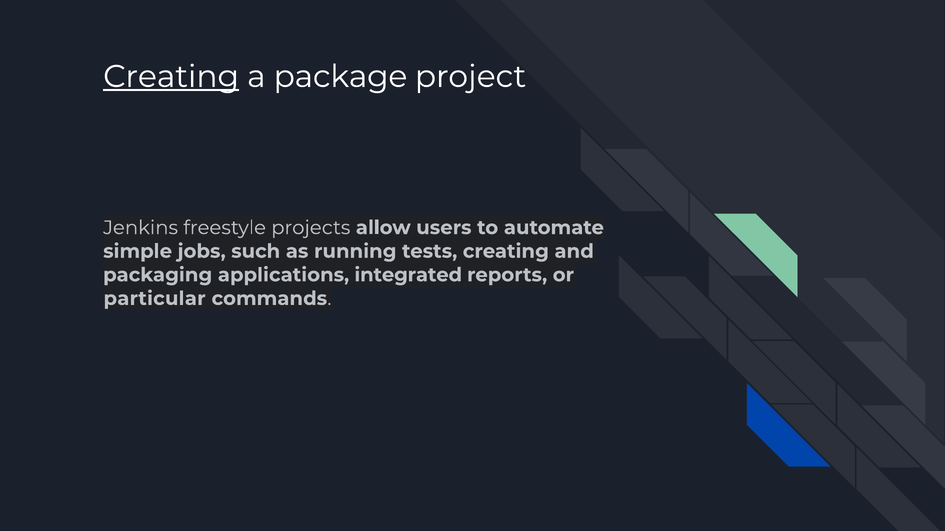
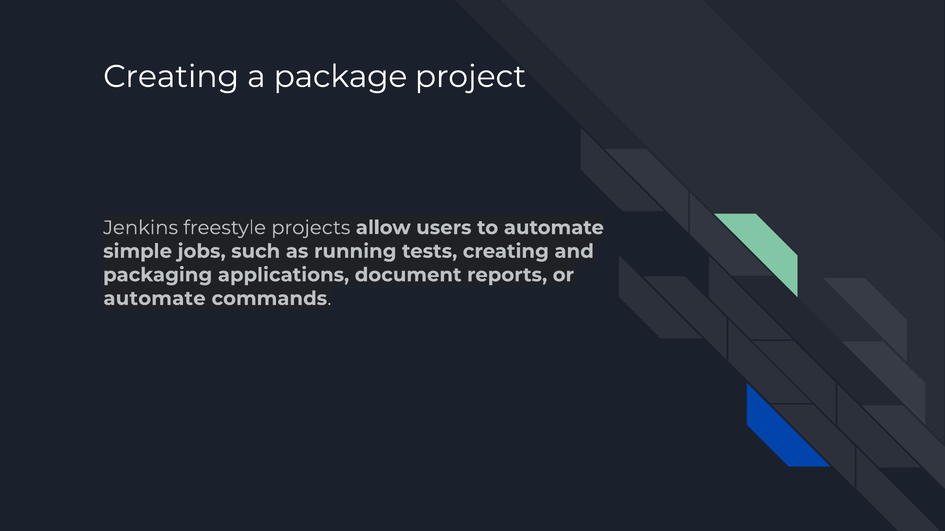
Creating underline: present -> none (171, 77)
integrated: integrated -> document (408, 275)
particular: particular -> automate (155, 299)
